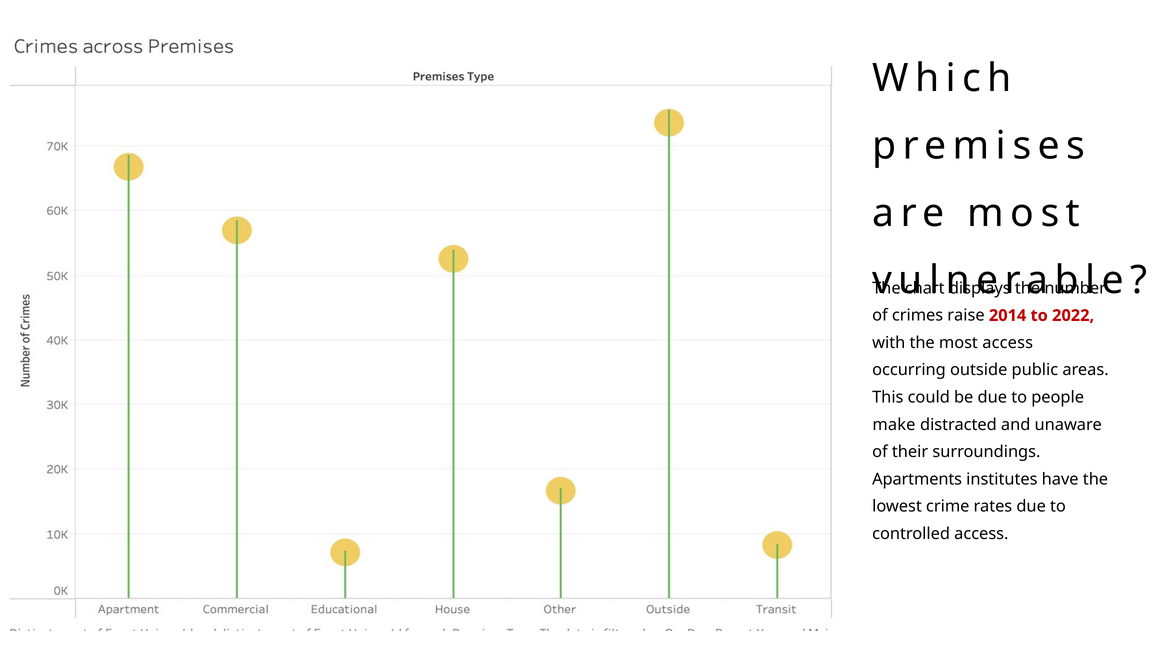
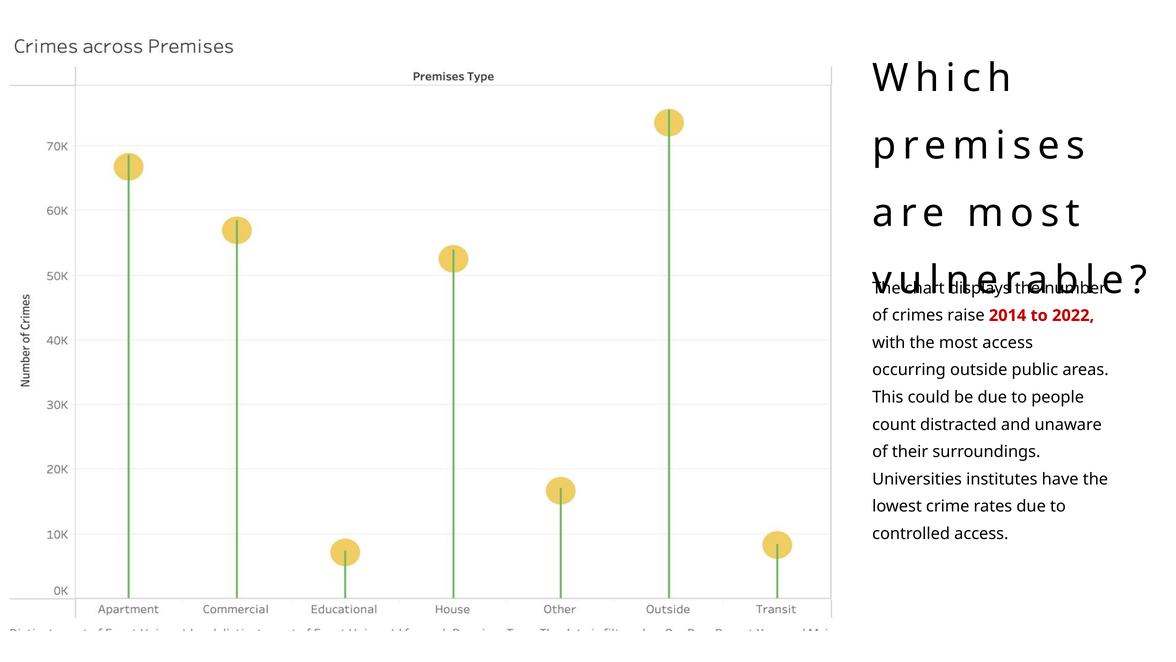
make: make -> count (894, 424)
Apartments: Apartments -> Universities (917, 479)
